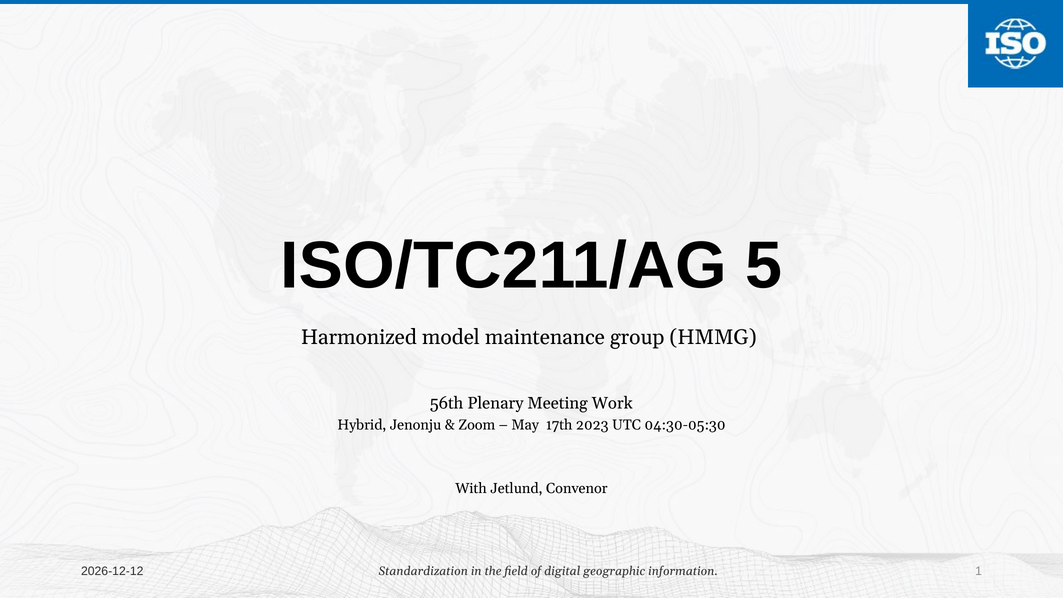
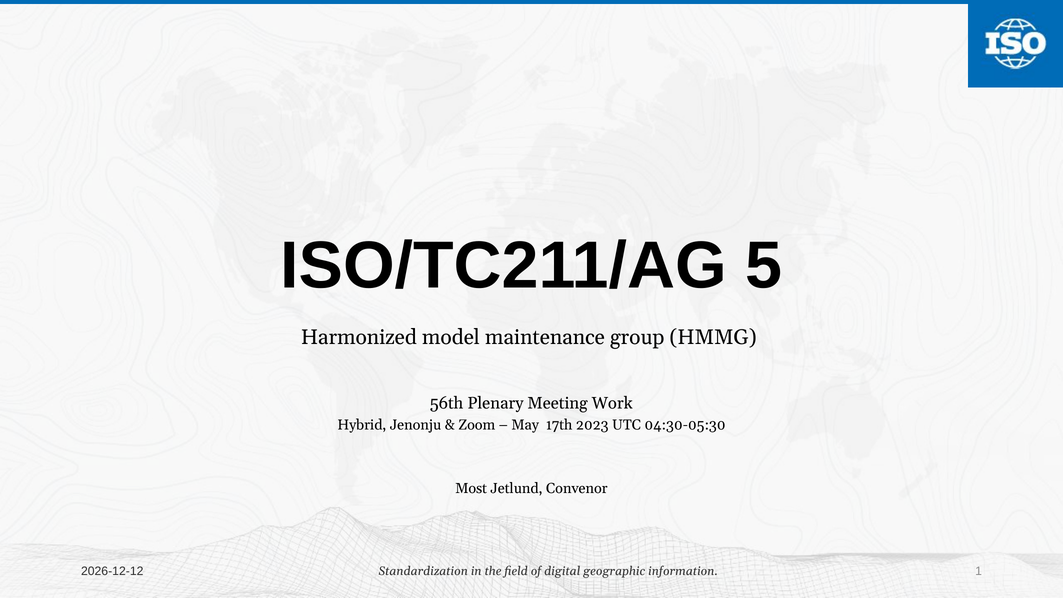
With: With -> Most (471, 489)
